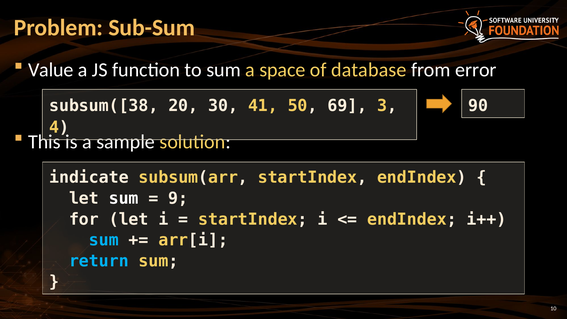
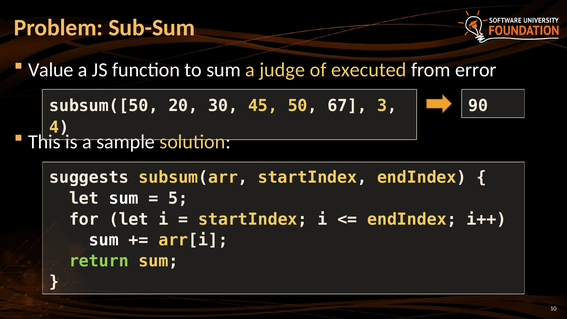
space: space -> judge (282, 70)
database: database -> executed (369, 70)
subsum([38: subsum([38 -> subsum([50 (104, 106)
41: 41 -> 45 (263, 106)
69: 69 -> 67 (347, 106)
indicate: indicate -> suggests (89, 178)
9: 9 -> 5 (178, 198)
sum colour: light blue -> white (104, 240)
return colour: light blue -> light green (99, 261)
